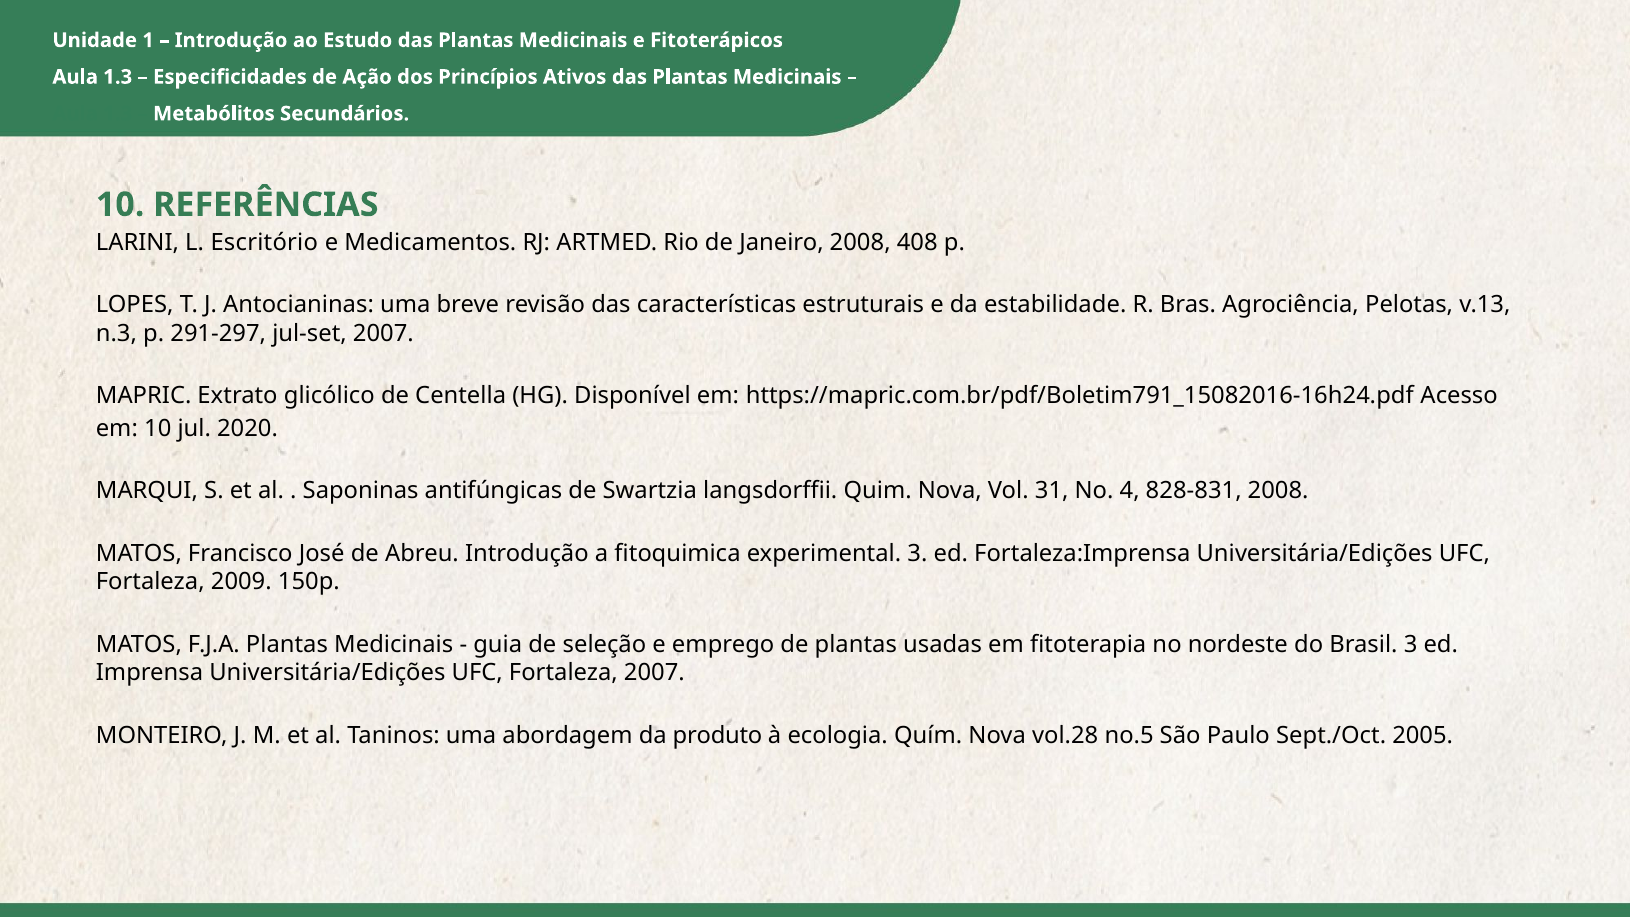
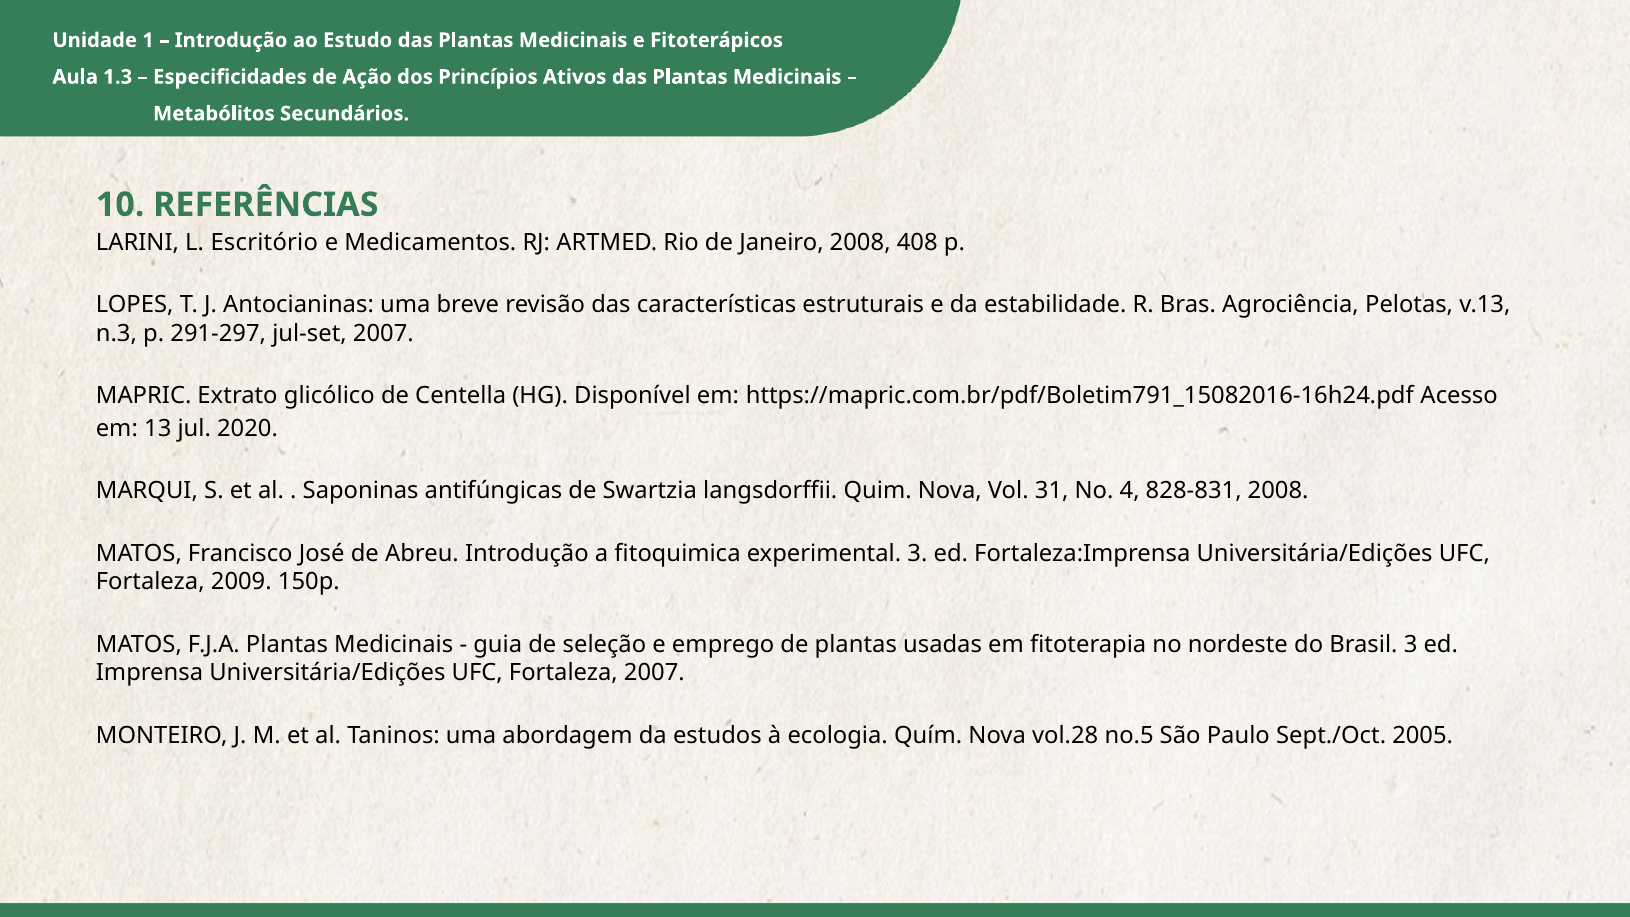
em 10: 10 -> 13 (158, 428)
produto: produto -> estudos (717, 735)
